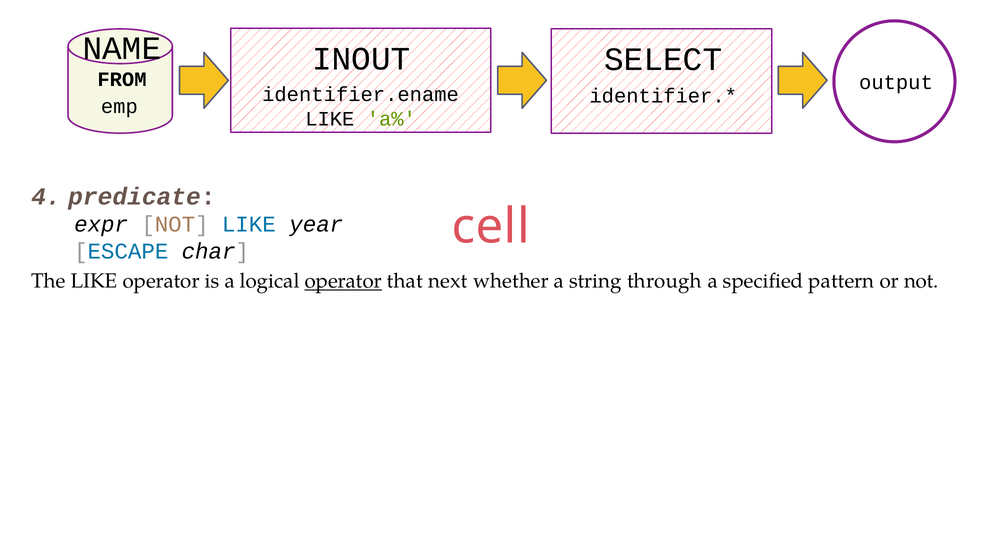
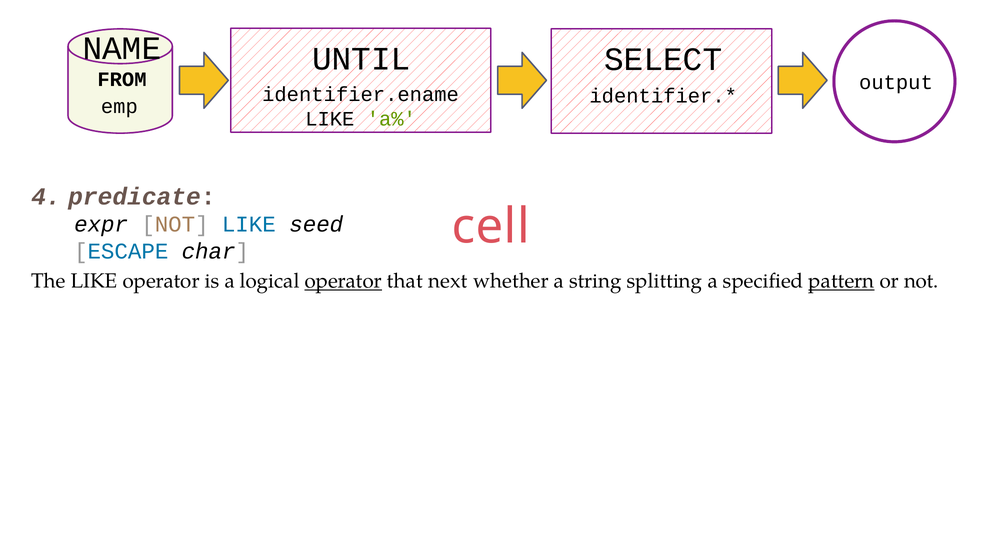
INOUT: INOUT -> UNTIL (361, 59)
year: year -> seed (316, 225)
through: through -> splitting (665, 281)
pattern underline: none -> present (841, 281)
